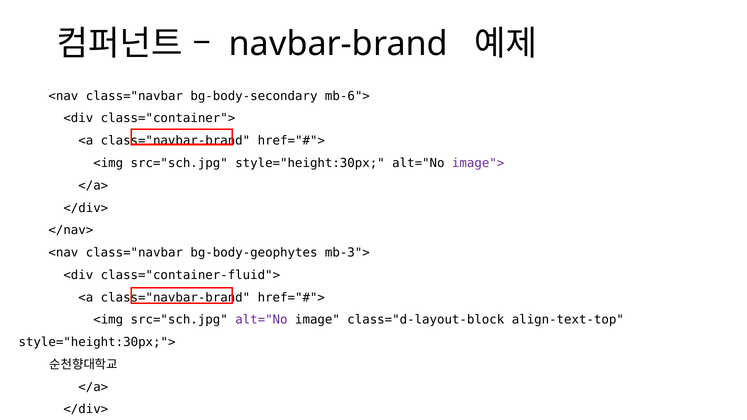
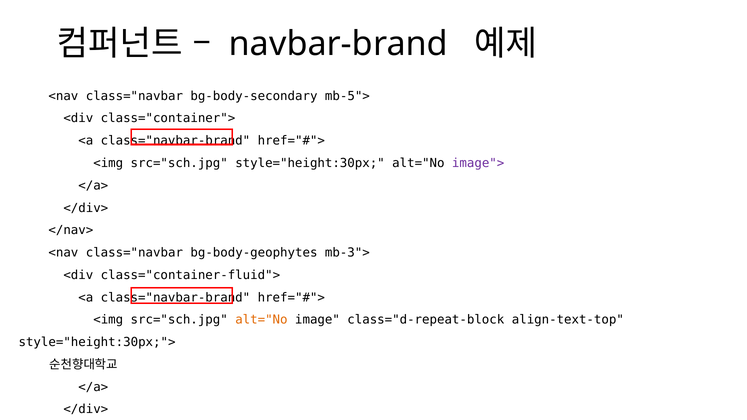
mb-6">: mb-6"> -> mb-5"> (347, 96)
alt="No colour: purple -> orange (261, 320)
class="d-layout-block: class="d-layout-block -> class="d-repeat-block (426, 320)
